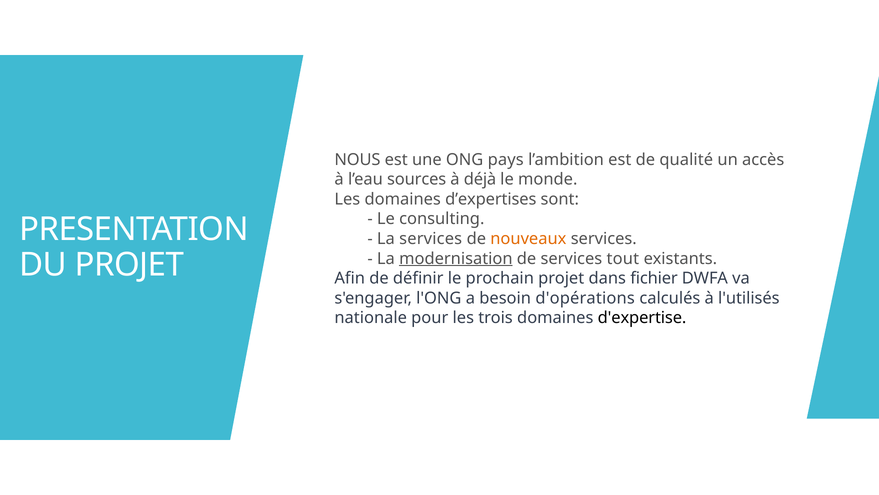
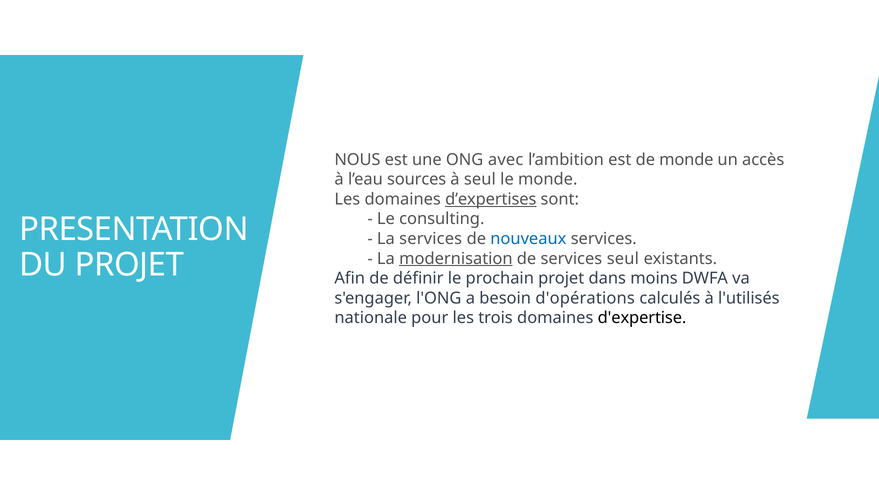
pays: pays -> avec (506, 159)
de qualité: qualité -> monde (686, 159)
à déjà: déjà -> seul (480, 179)
d’expertises underline: none -> present (491, 199)
nouveaux colour: orange -> blue (528, 239)
services tout: tout -> seul (623, 258)
fichier: fichier -> moins (654, 278)
